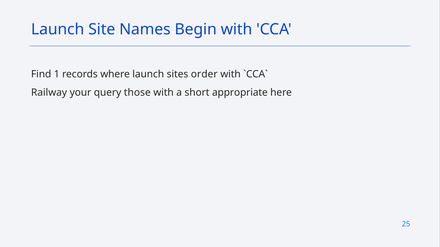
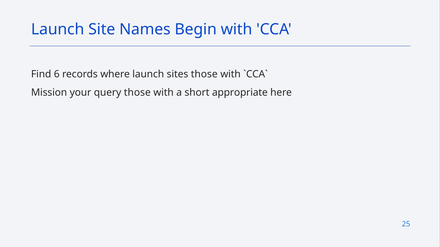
1: 1 -> 6 (57, 74)
sites order: order -> those (204, 74)
Railway: Railway -> Mission (49, 93)
